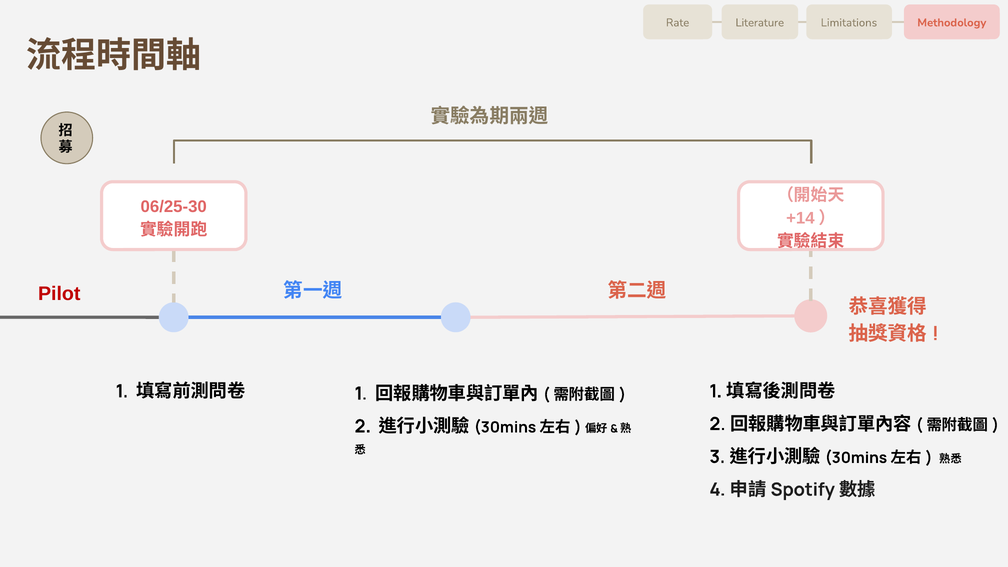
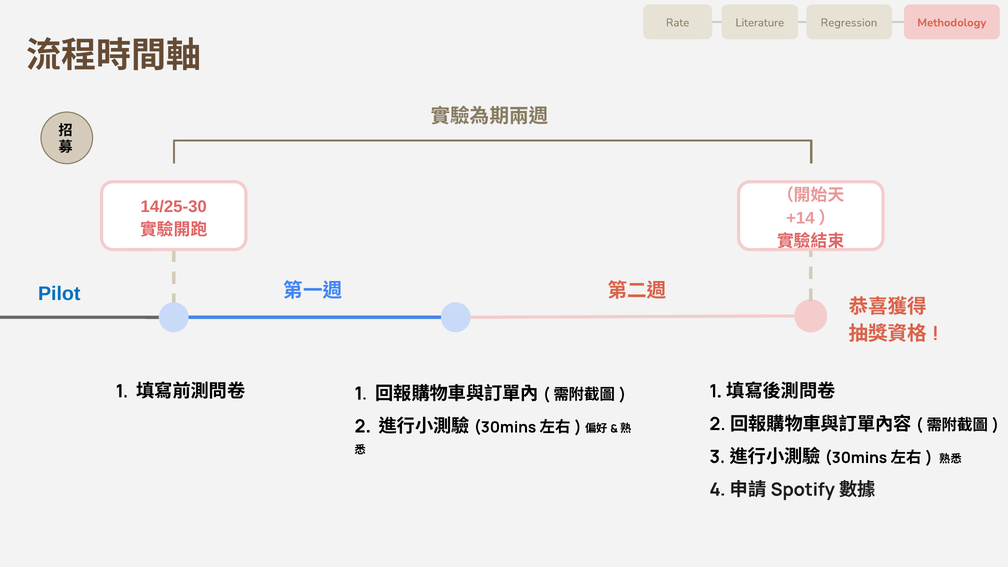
Limitations: Limitations -> Regression (849, 23)
06/25-30: 06/25-30 -> 14/25-30 (174, 207)
Pilot colour: red -> blue (59, 294)
